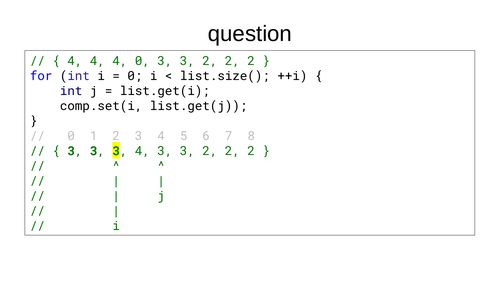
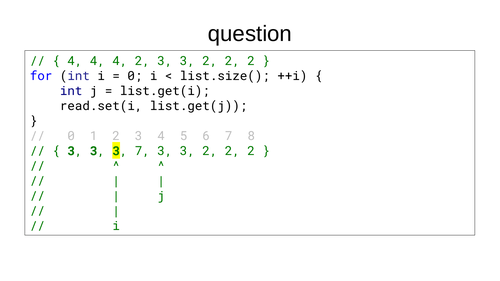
4 0: 0 -> 2 (142, 61)
comp.set(i: comp.set(i -> read.set(i (101, 106)
3 3 4: 4 -> 7 (142, 151)
